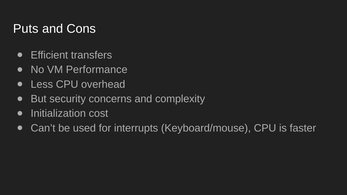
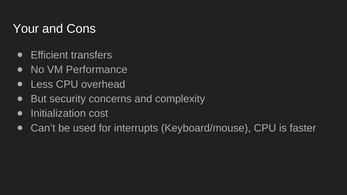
Puts: Puts -> Your (26, 29)
